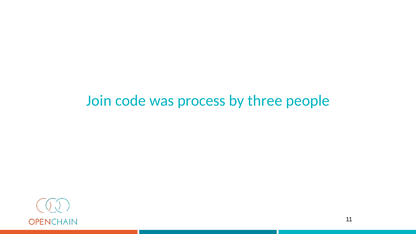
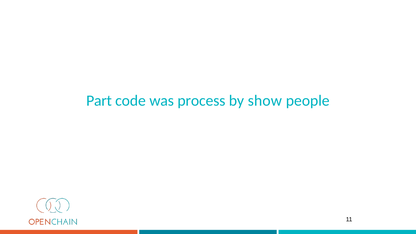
Join: Join -> Part (99, 101)
three: three -> show (265, 101)
